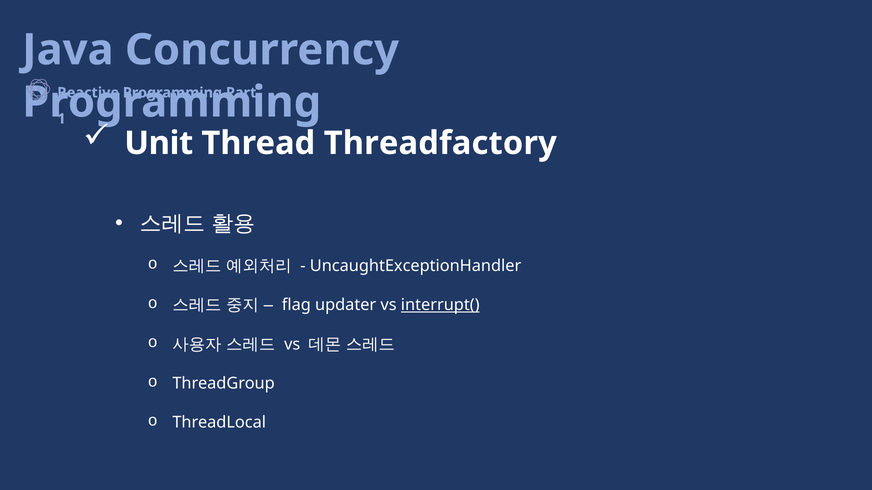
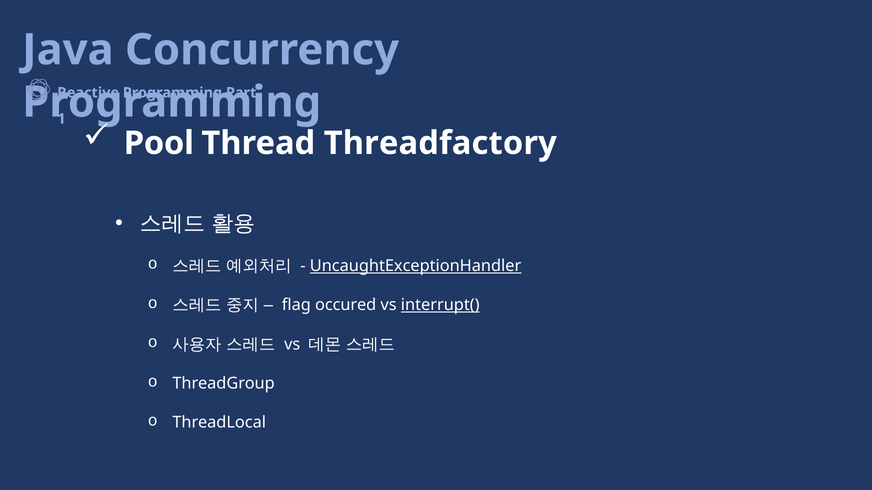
Unit: Unit -> Pool (159, 143)
UncaughtExceptionHandler underline: none -> present (416, 266)
updater: updater -> occured (346, 305)
